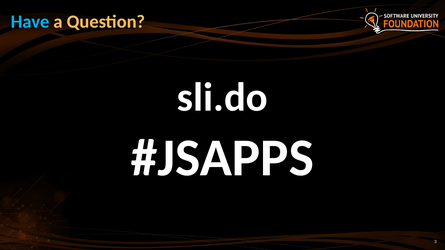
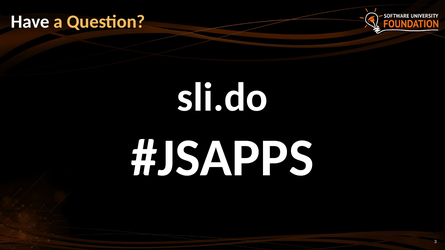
Have colour: light blue -> white (30, 22)
